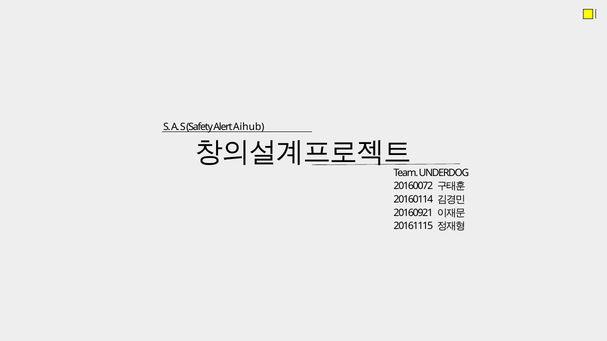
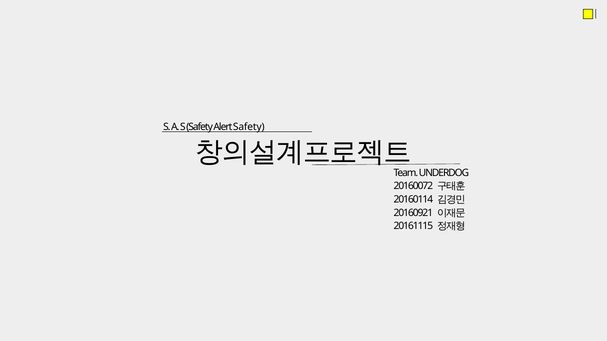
Alert Aihub: Aihub -> Safety (249, 127)
